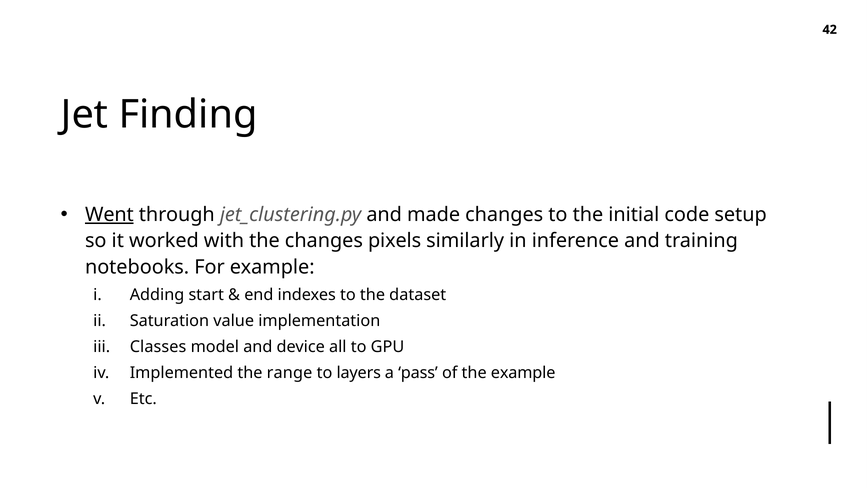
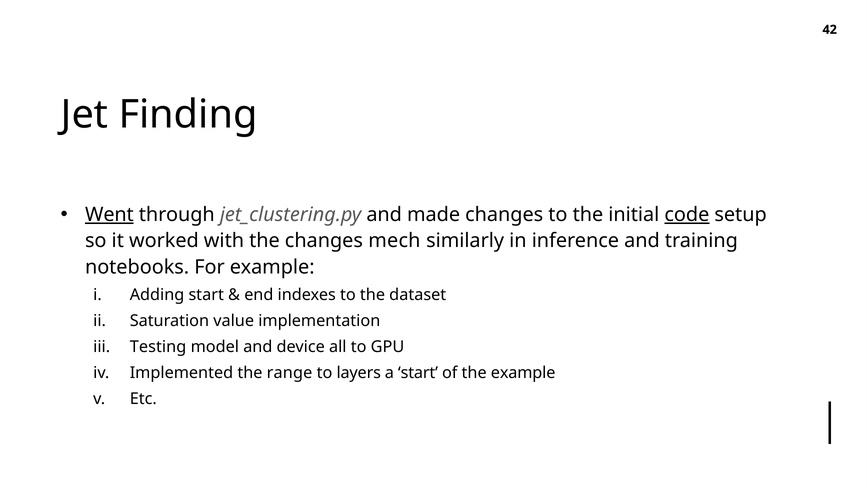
code underline: none -> present (687, 215)
pixels: pixels -> mech (394, 241)
Classes: Classes -> Testing (158, 347)
a pass: pass -> start (418, 373)
